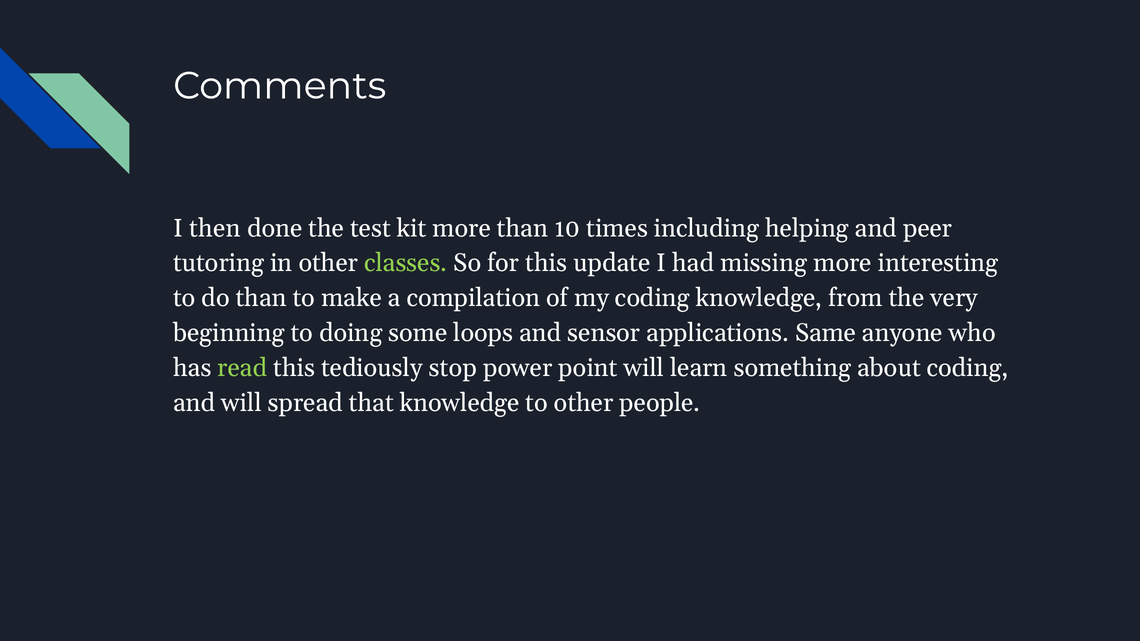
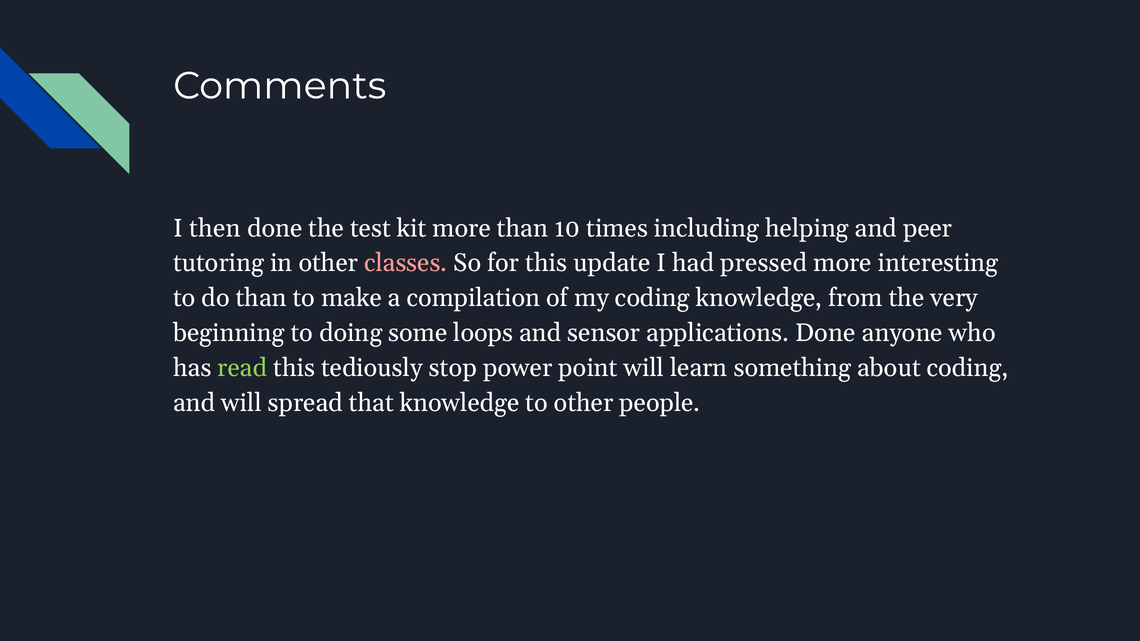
classes colour: light green -> pink (406, 263)
missing: missing -> pressed (764, 263)
applications Same: Same -> Done (825, 333)
